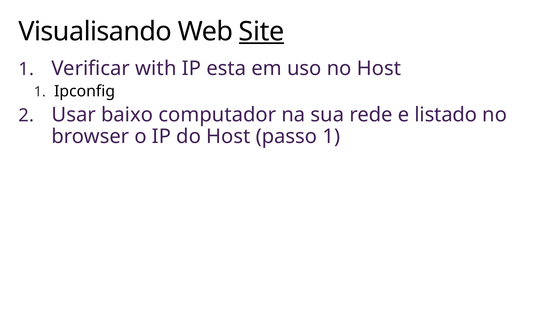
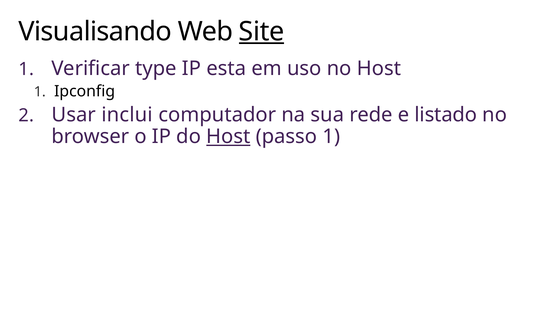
with: with -> type (156, 69)
baixo: baixo -> inclui (127, 115)
Host underline: none -> present (228, 137)
